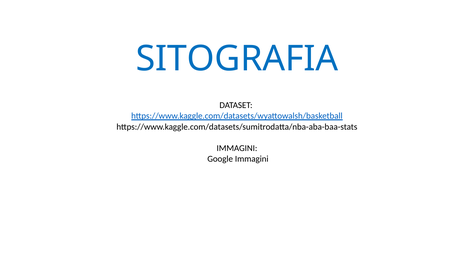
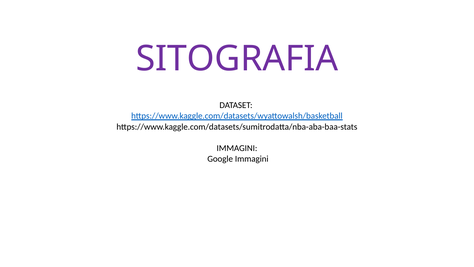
SITOGRAFIA colour: blue -> purple (237, 59)
